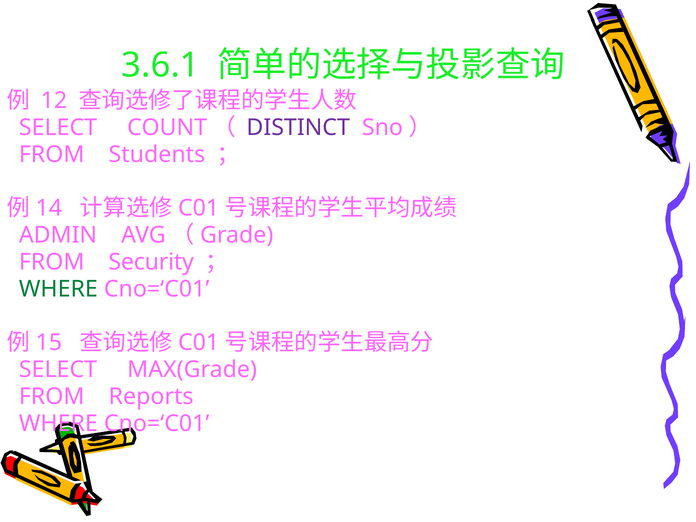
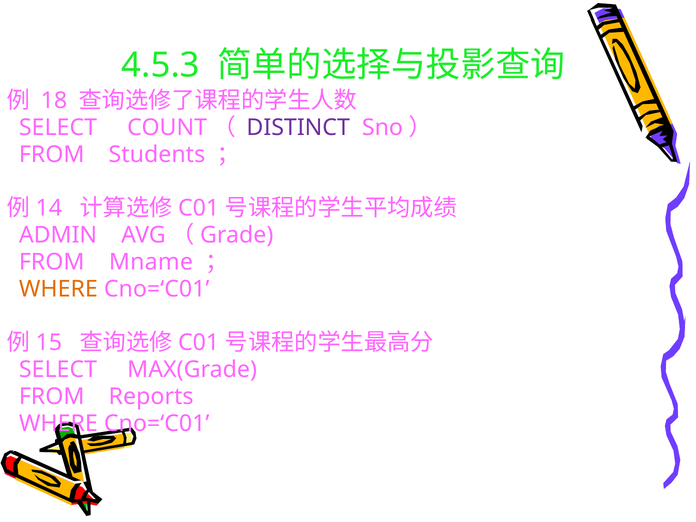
3.6.1: 3.6.1 -> 4.5.3 (161, 65)
12: 12 -> 18 (54, 101)
Security: Security -> Mname (151, 262)
WHERE colour: green -> orange (58, 289)
